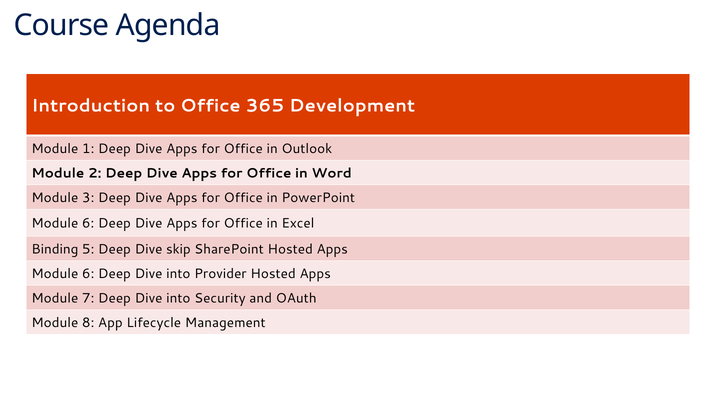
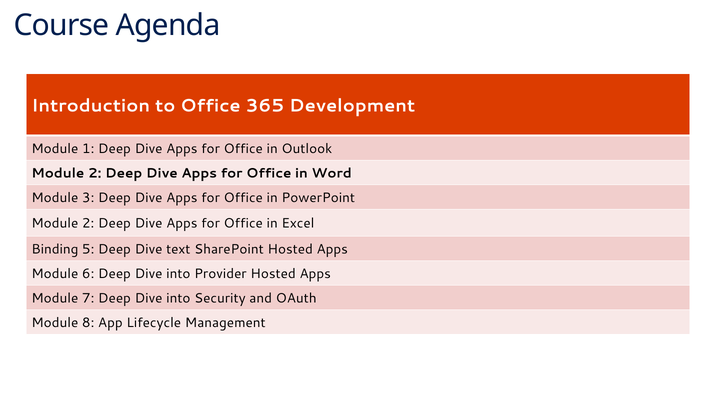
6: 6 -> 2 (88, 223)
skip: skip -> text (178, 249)
